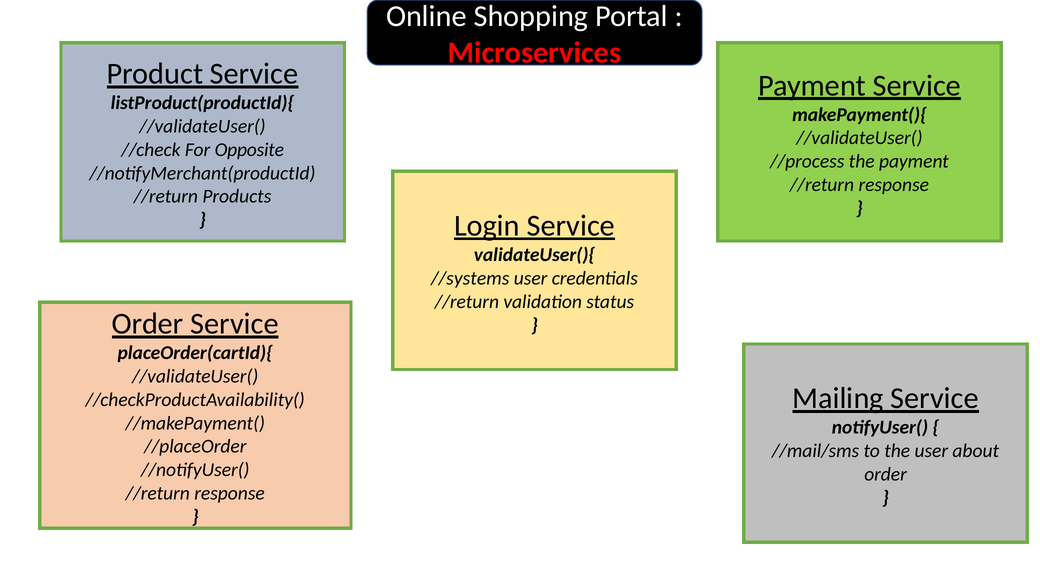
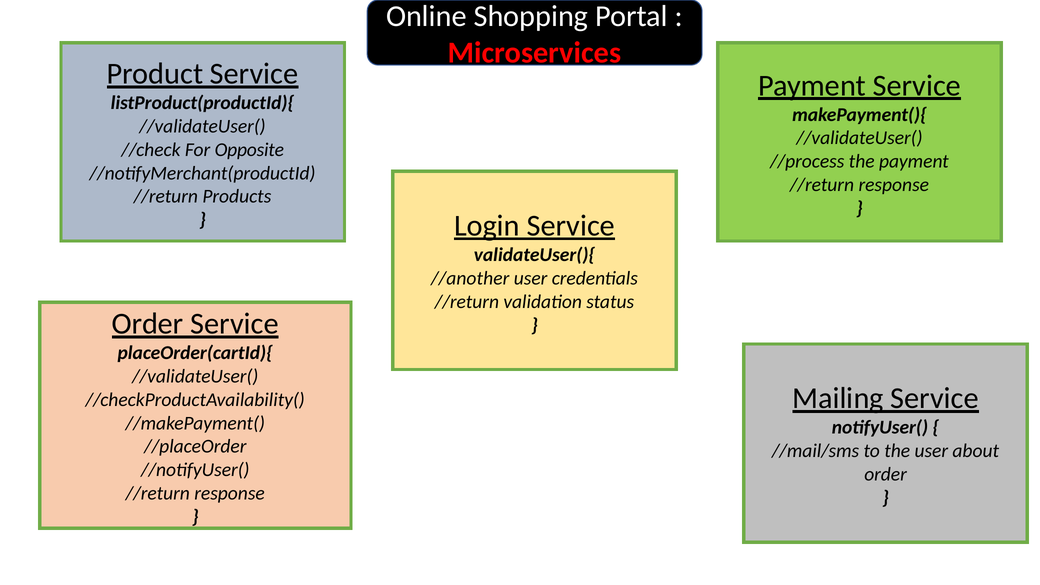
//systems: //systems -> //another (470, 278)
